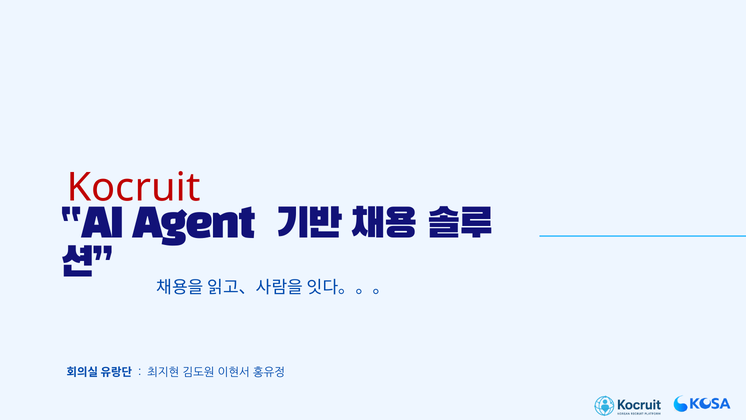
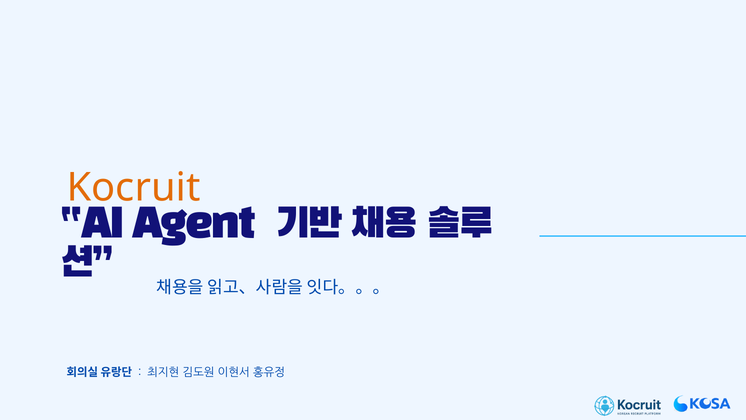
Kocruit colour: red -> orange (134, 188)
